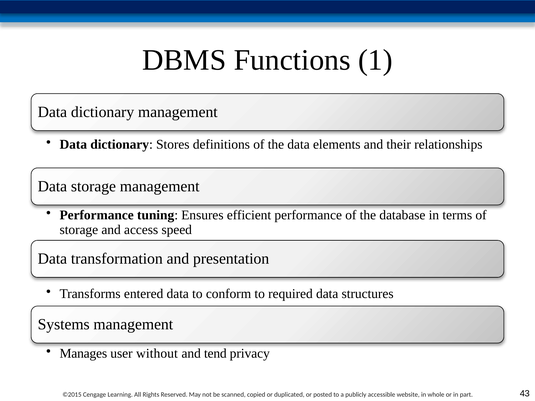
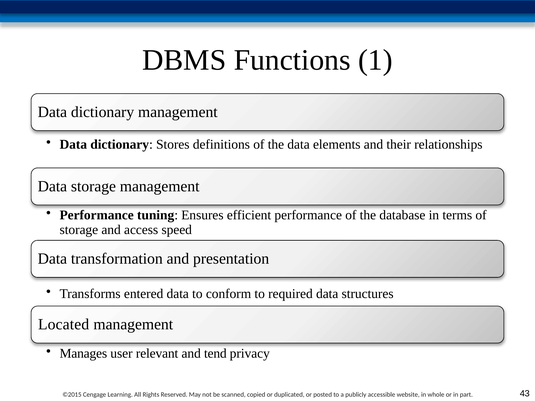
Systems: Systems -> Located (64, 325)
without: without -> relevant (157, 354)
